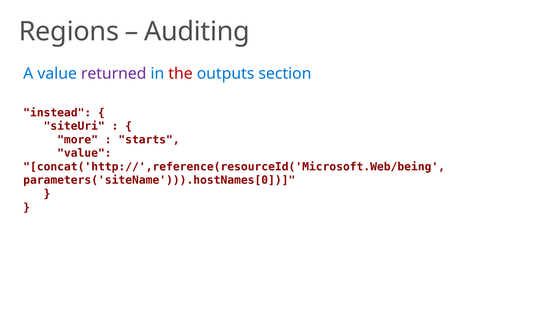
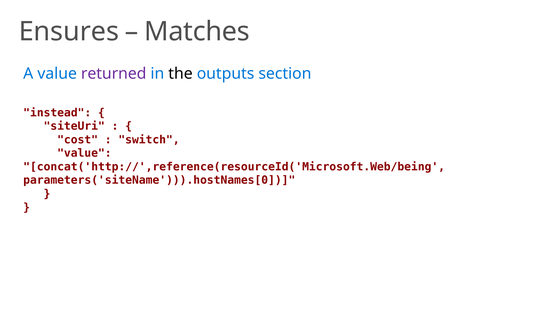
Regions: Regions -> Ensures (69, 32)
Auditing: Auditing -> Matches (197, 32)
the colour: red -> black (180, 74)
more: more -> cost (78, 140)
starts: starts -> switch (149, 140)
